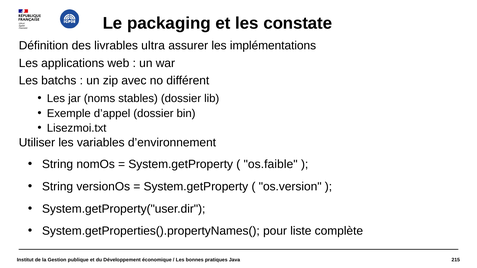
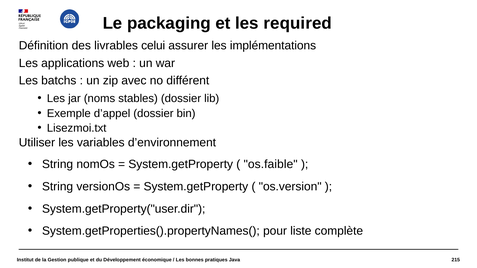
constate: constate -> required (298, 23)
ultra: ultra -> celui (153, 46)
